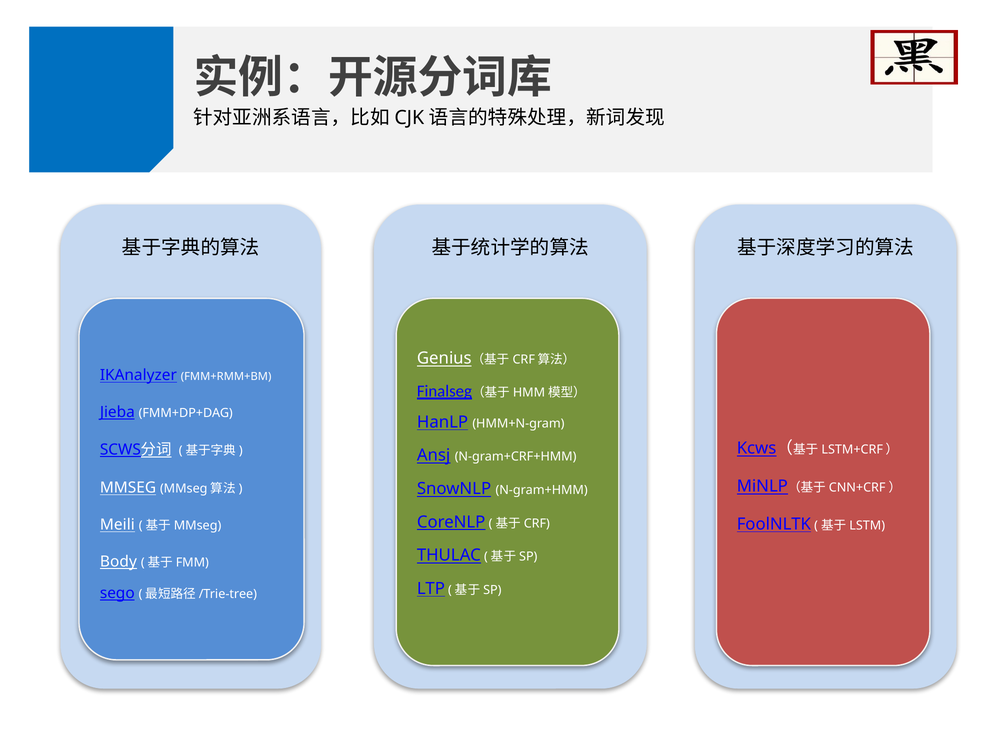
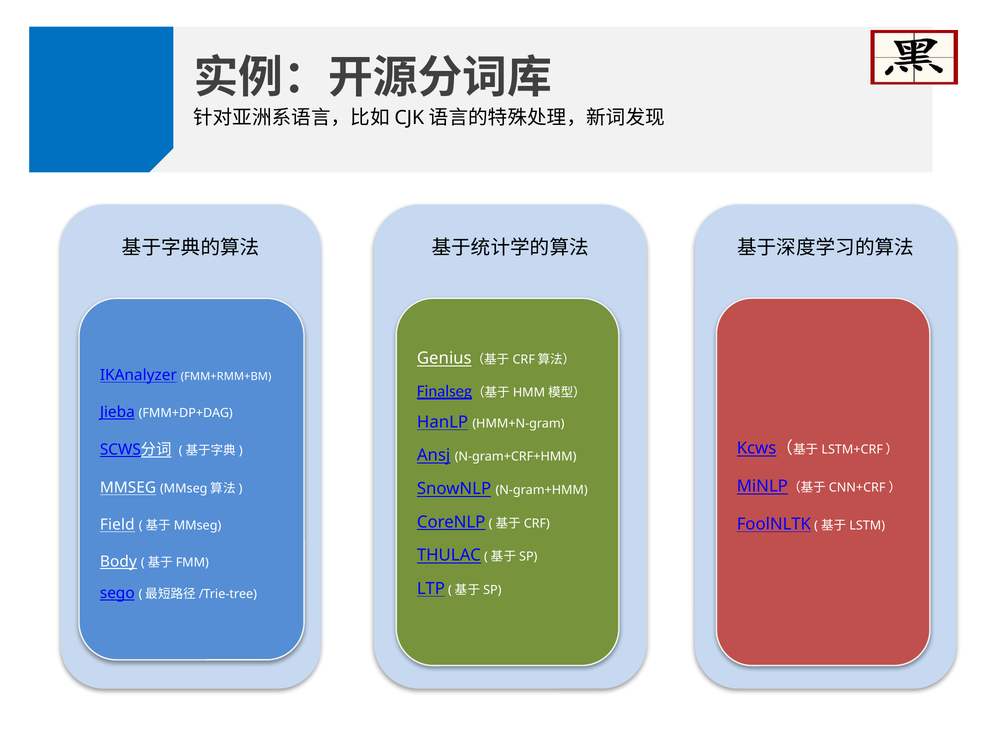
Meili: Meili -> Field (117, 525)
